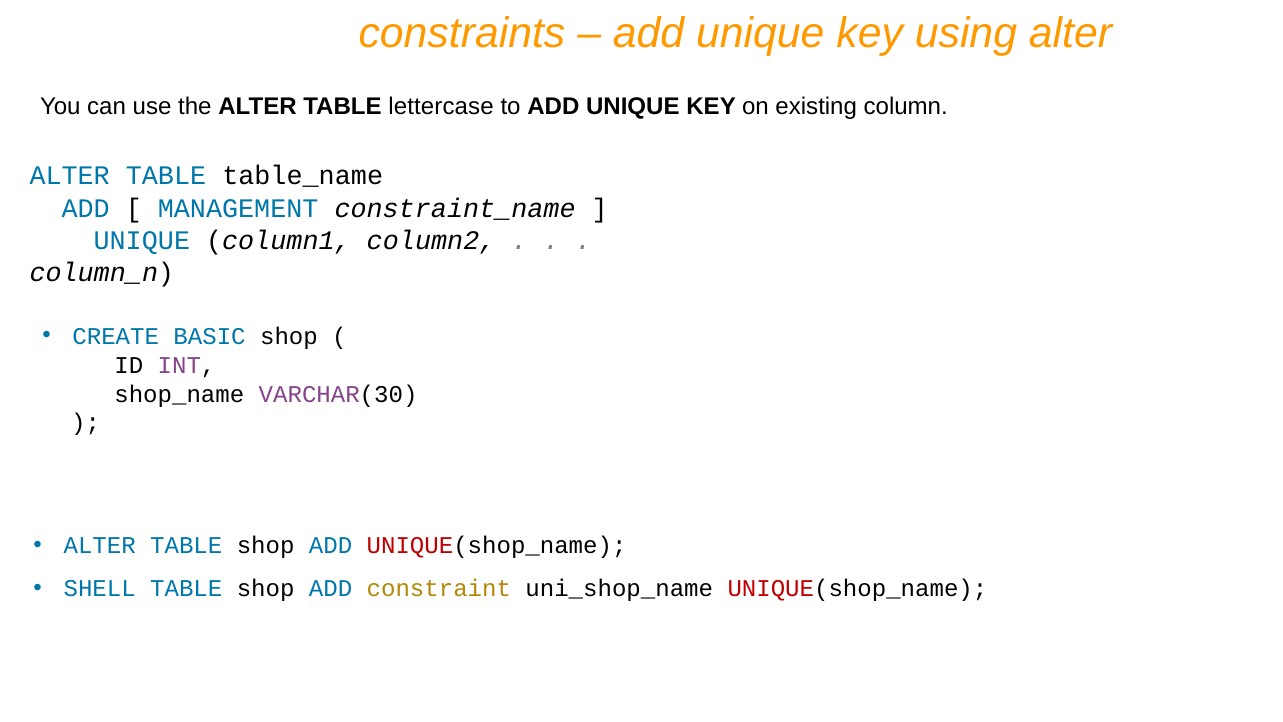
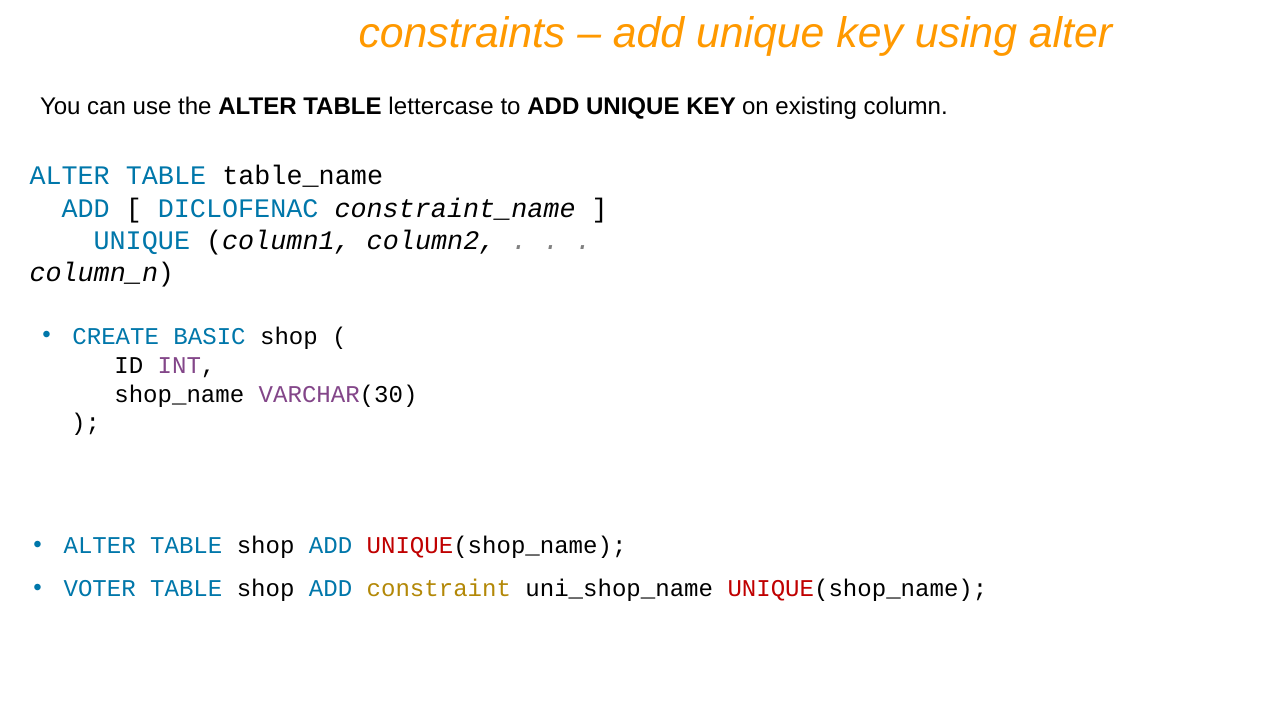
MANAGEMENT: MANAGEMENT -> DICLOFENAC (238, 208)
SHELL: SHELL -> VOTER (100, 588)
